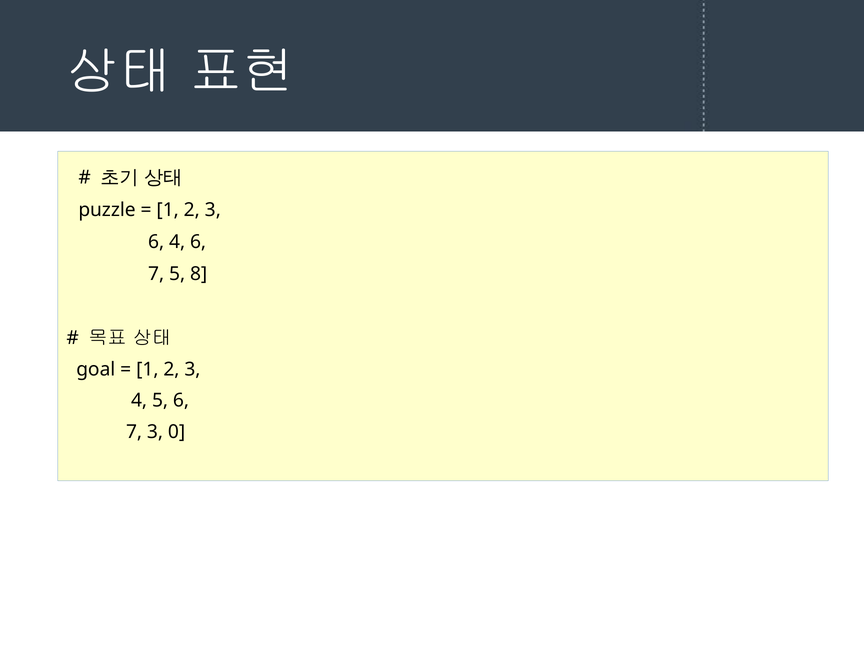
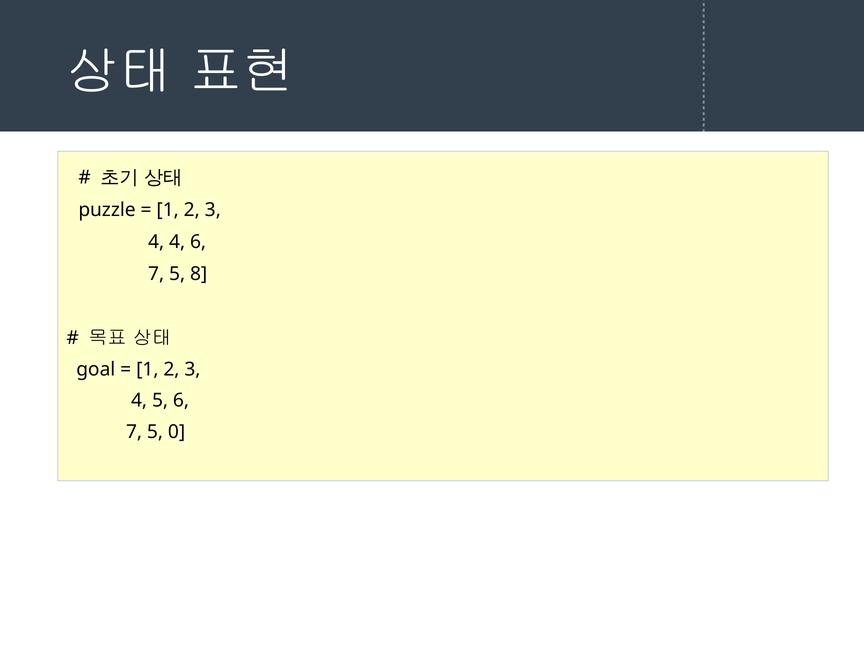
6: 6 -> 4 (156, 242)
3: 3 -> 5 (155, 432)
